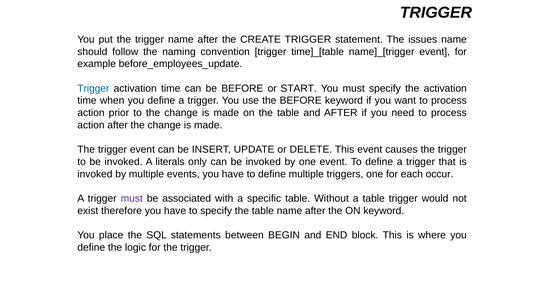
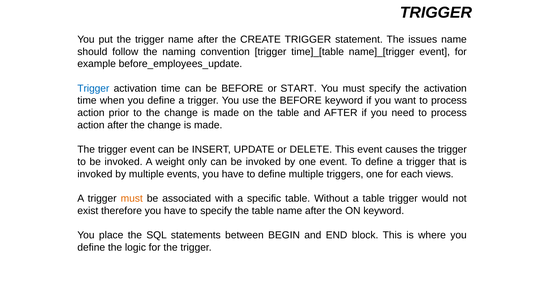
literals: literals -> weight (170, 162)
occur: occur -> views (440, 174)
must colour: purple -> orange (132, 199)
